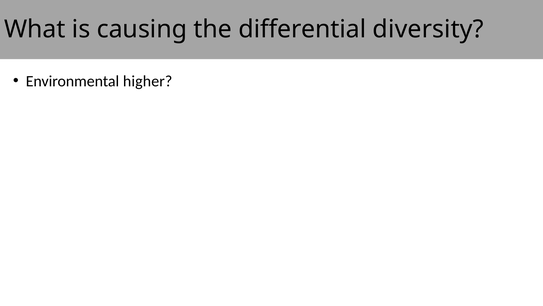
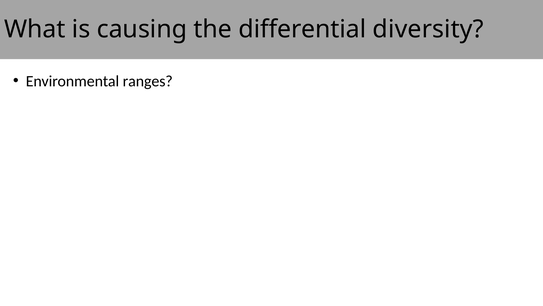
higher: higher -> ranges (148, 81)
